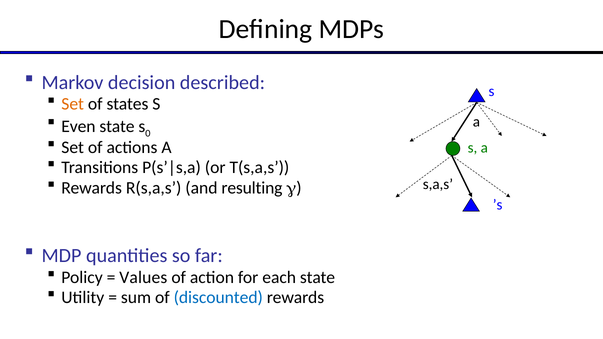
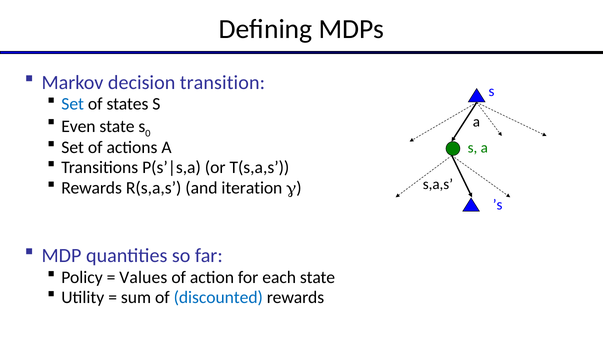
described: described -> transition (222, 82)
Set colour: orange -> blue (73, 104)
resulting: resulting -> iteration (252, 188)
